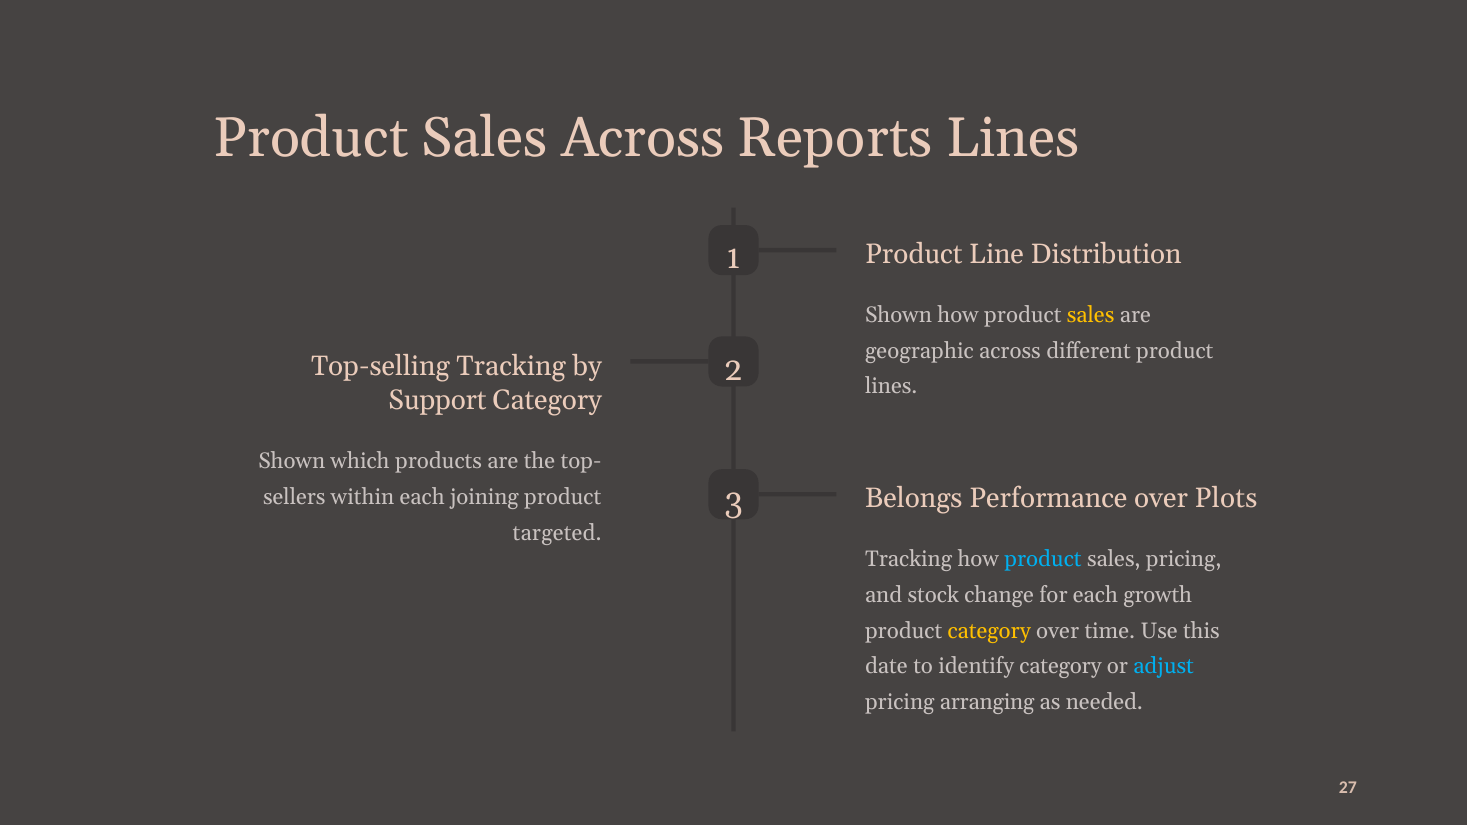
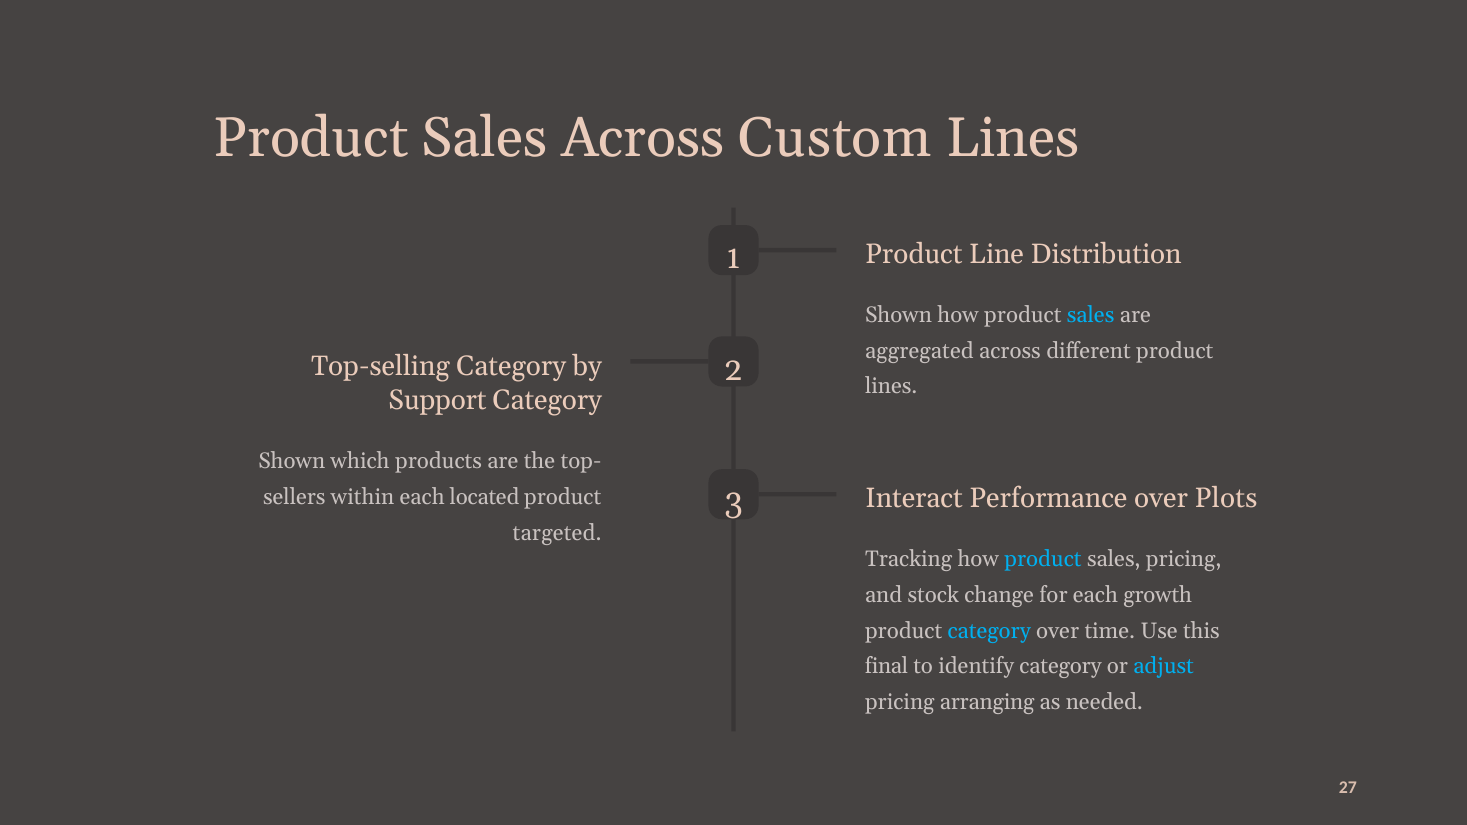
Reports: Reports -> Custom (835, 138)
sales colour: yellow -> light blue (1091, 315)
geographic: geographic -> aggregated (919, 351)
Top-selling Tracking: Tracking -> Category (511, 366)
joining: joining -> located (485, 497)
Belongs: Belongs -> Interact (914, 499)
category colour: yellow -> light blue (989, 631)
date: date -> final (887, 666)
